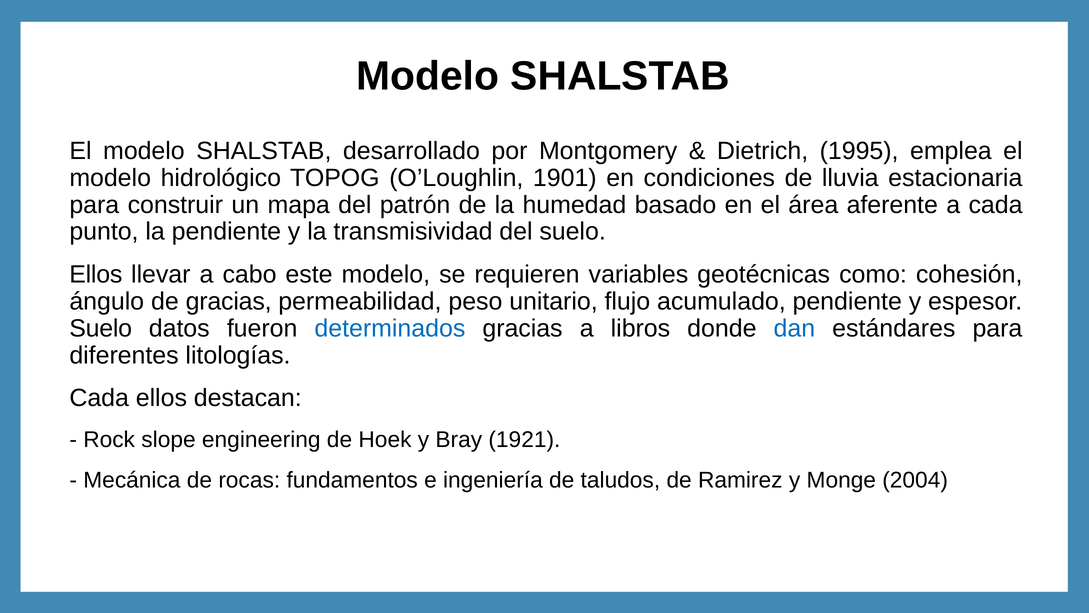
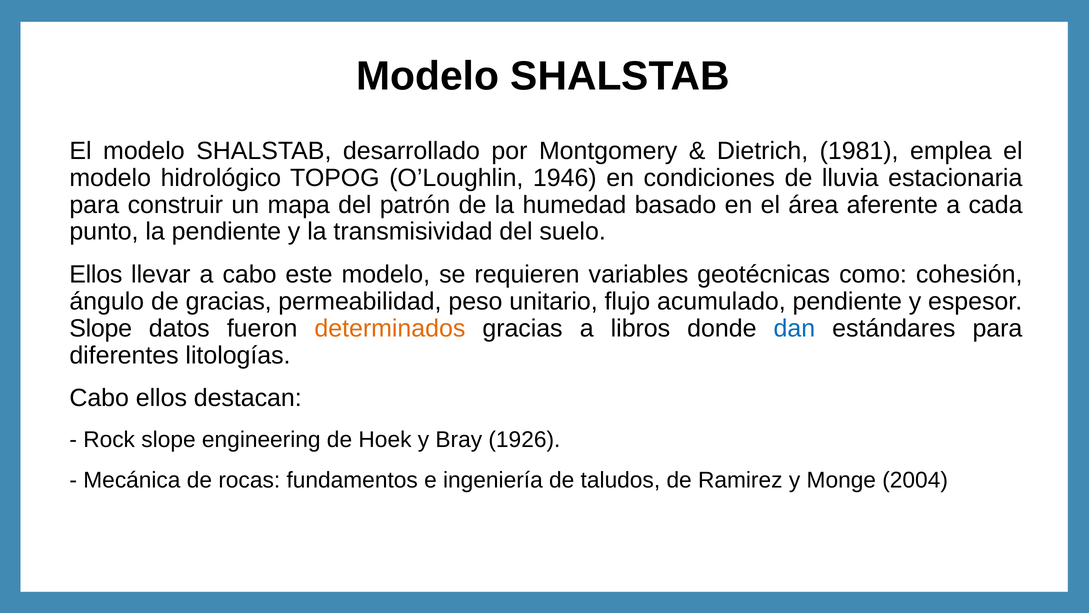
1995: 1995 -> 1981 (859, 151)
1901: 1901 -> 1946 (565, 178)
Suelo: Suelo -> Slope (101, 328)
determinados colour: blue -> orange (390, 328)
Cada: Cada -> Cabo (99, 398)
1921: 1921 -> 1926 (524, 440)
